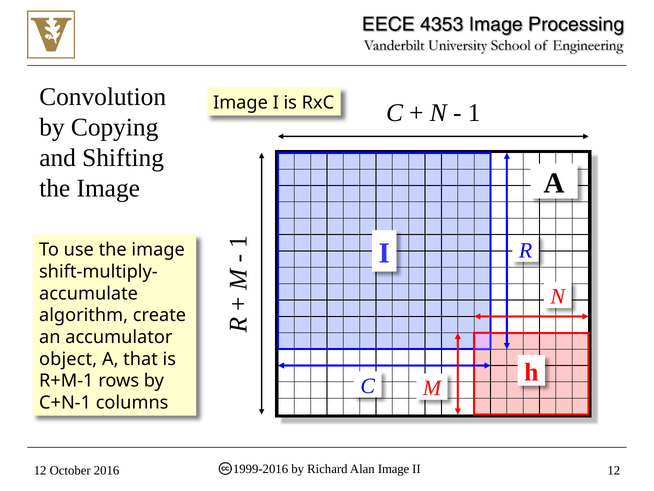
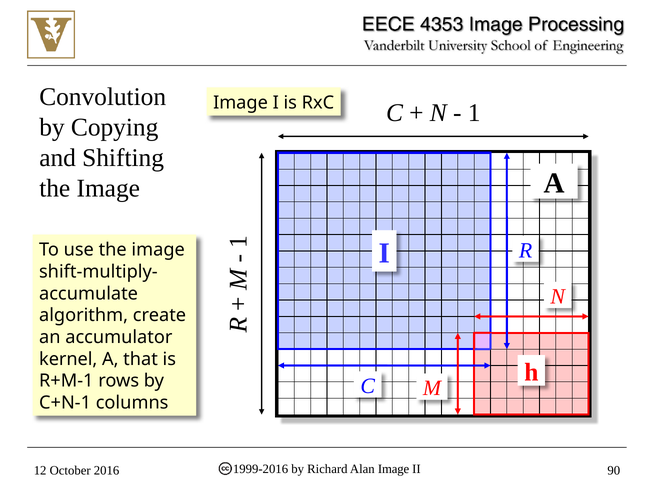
object: object -> kernel (68, 359)
II 12: 12 -> 90 (614, 470)
